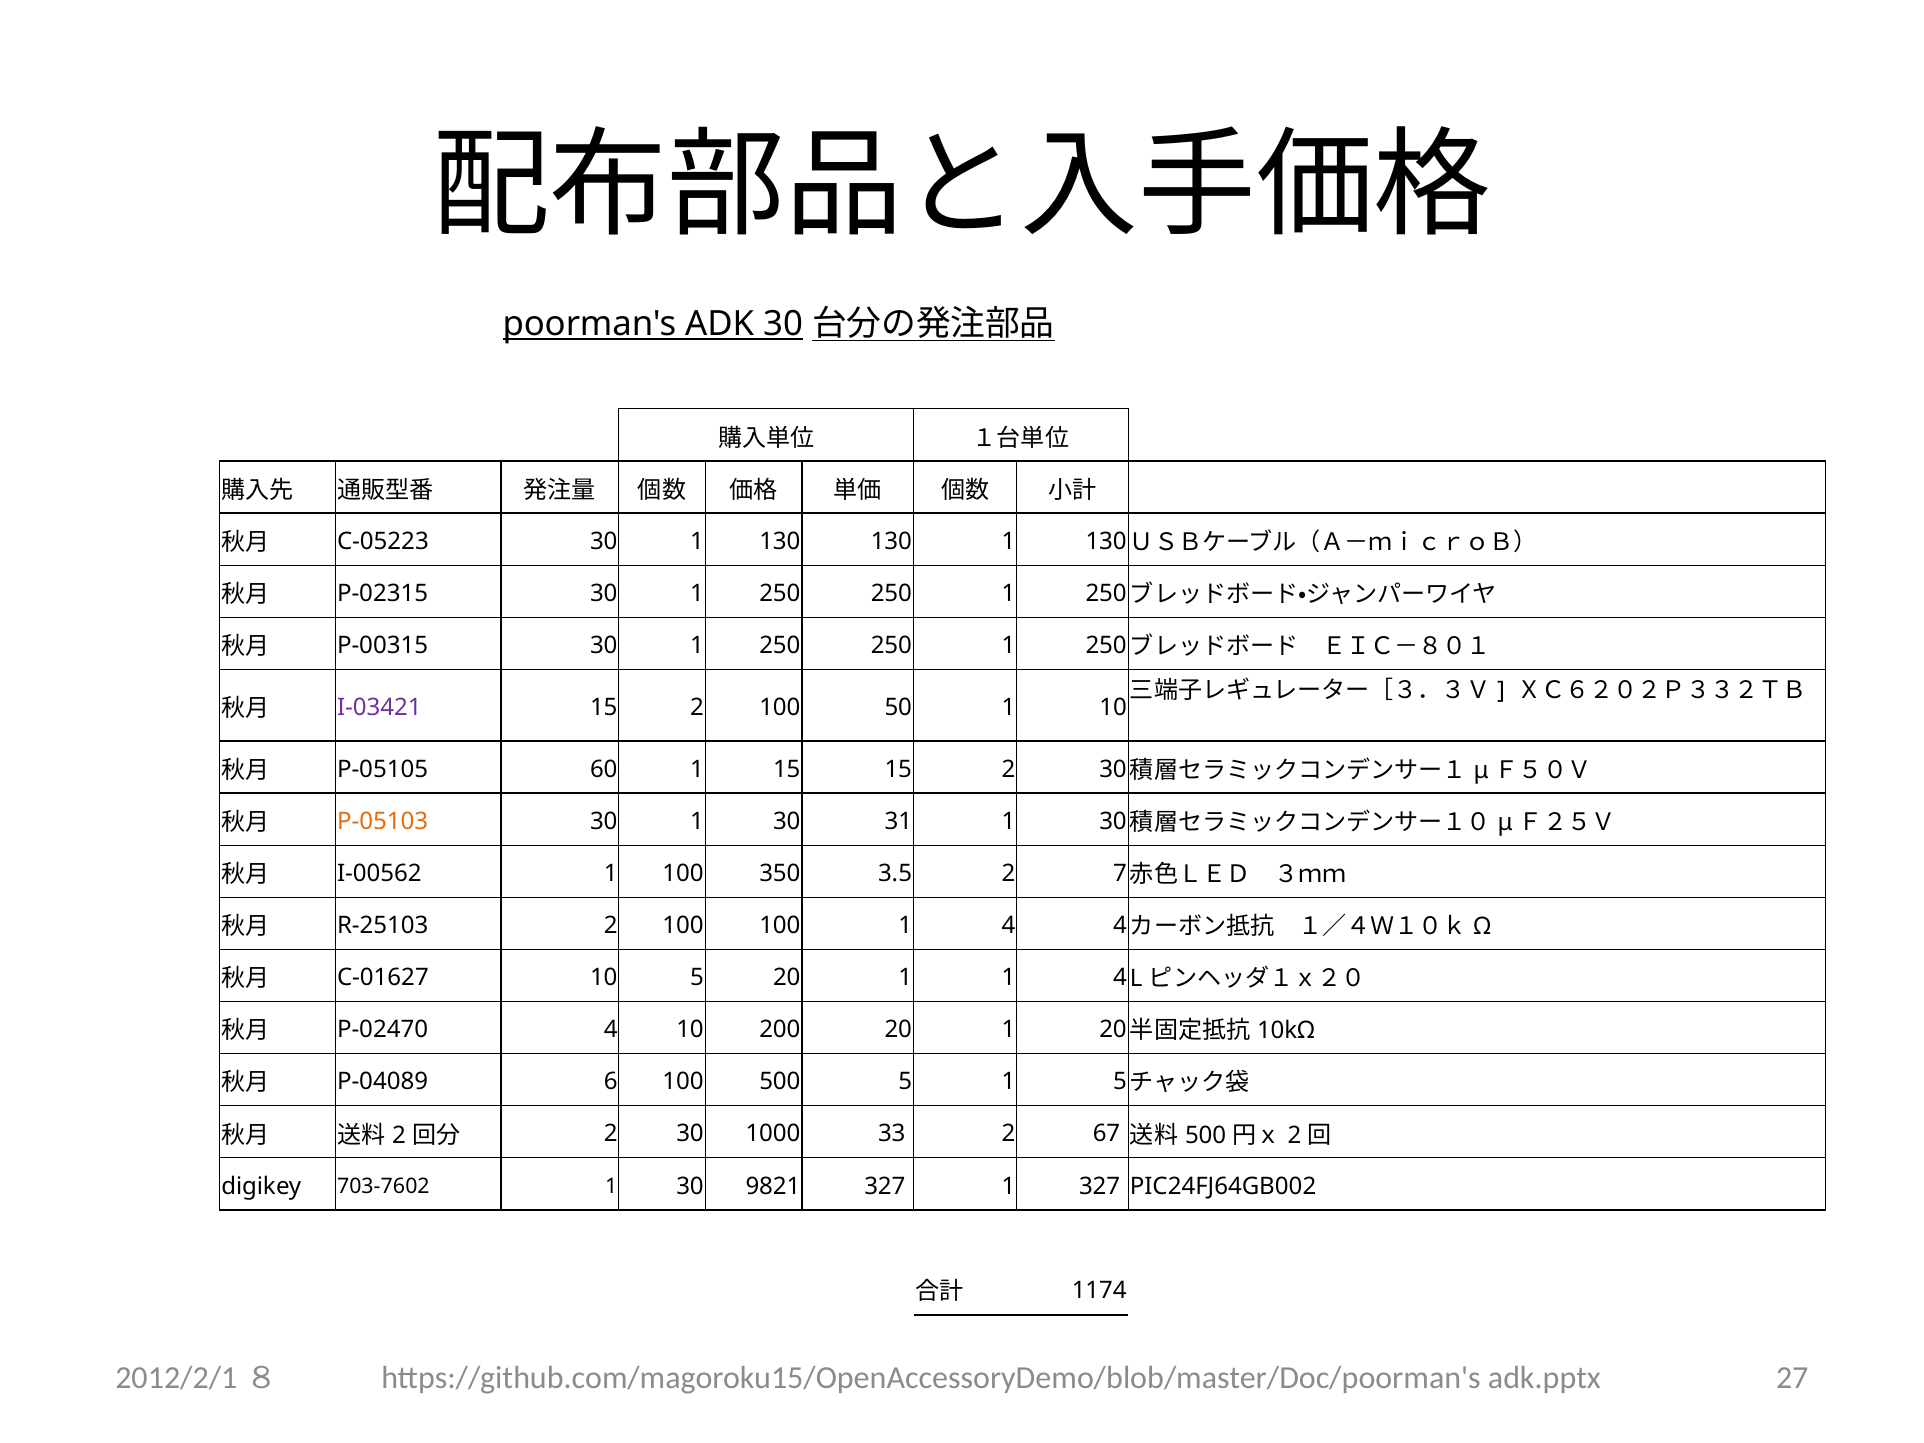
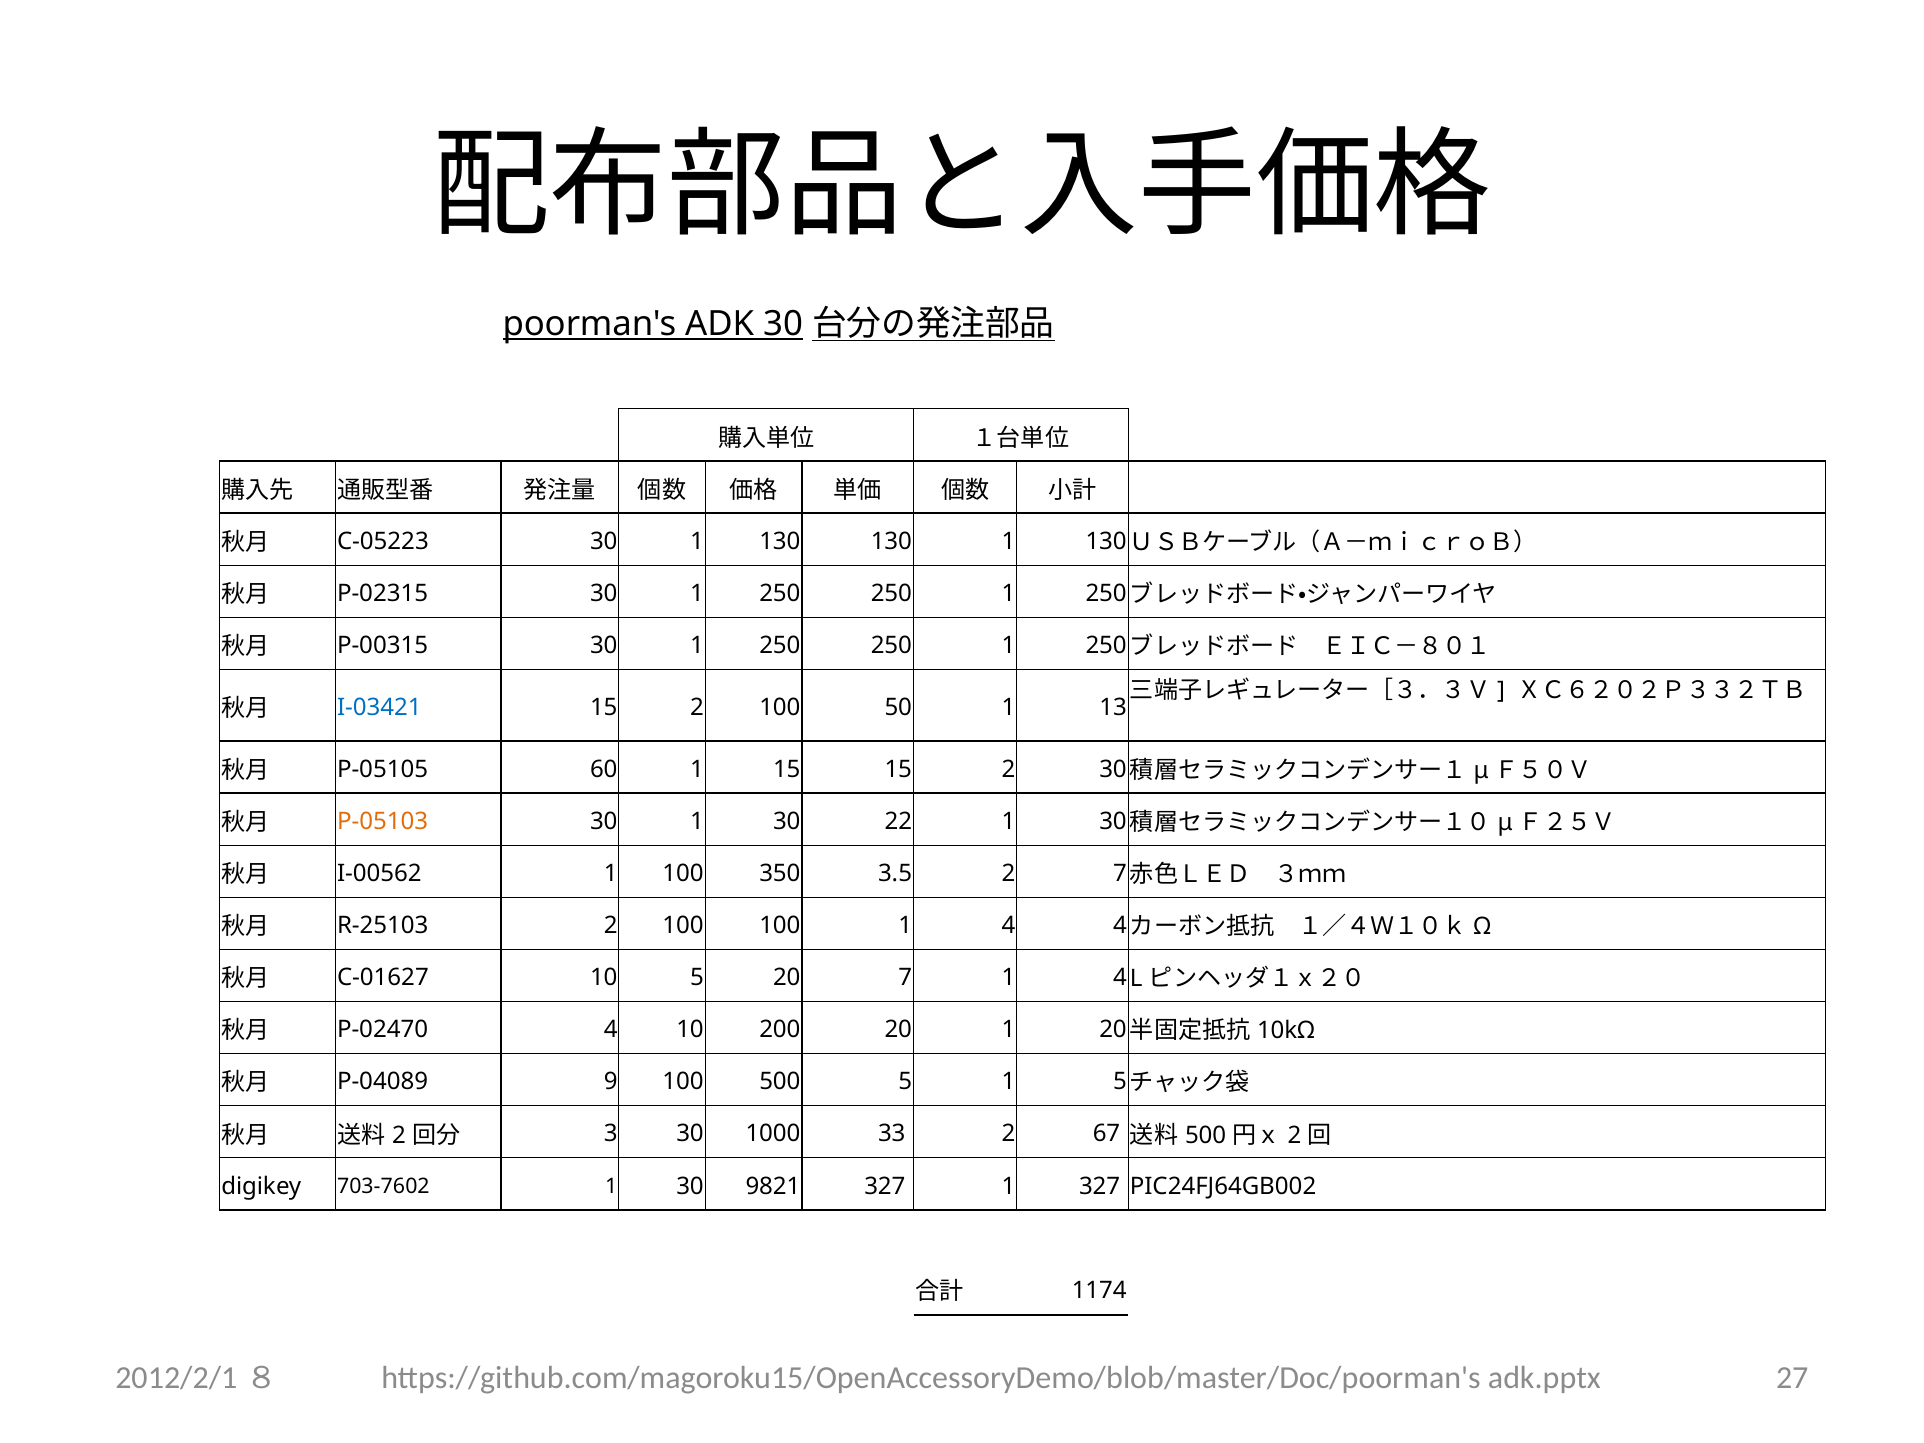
I-03421 colour: purple -> blue (379, 707)
1 10: 10 -> 13 (1113, 707)
31: 31 -> 22 (898, 821)
5 20 1: 1 -> 7 (905, 978)
6: 6 -> 9 (611, 1082)
2: 2 -> 3 (611, 1134)
